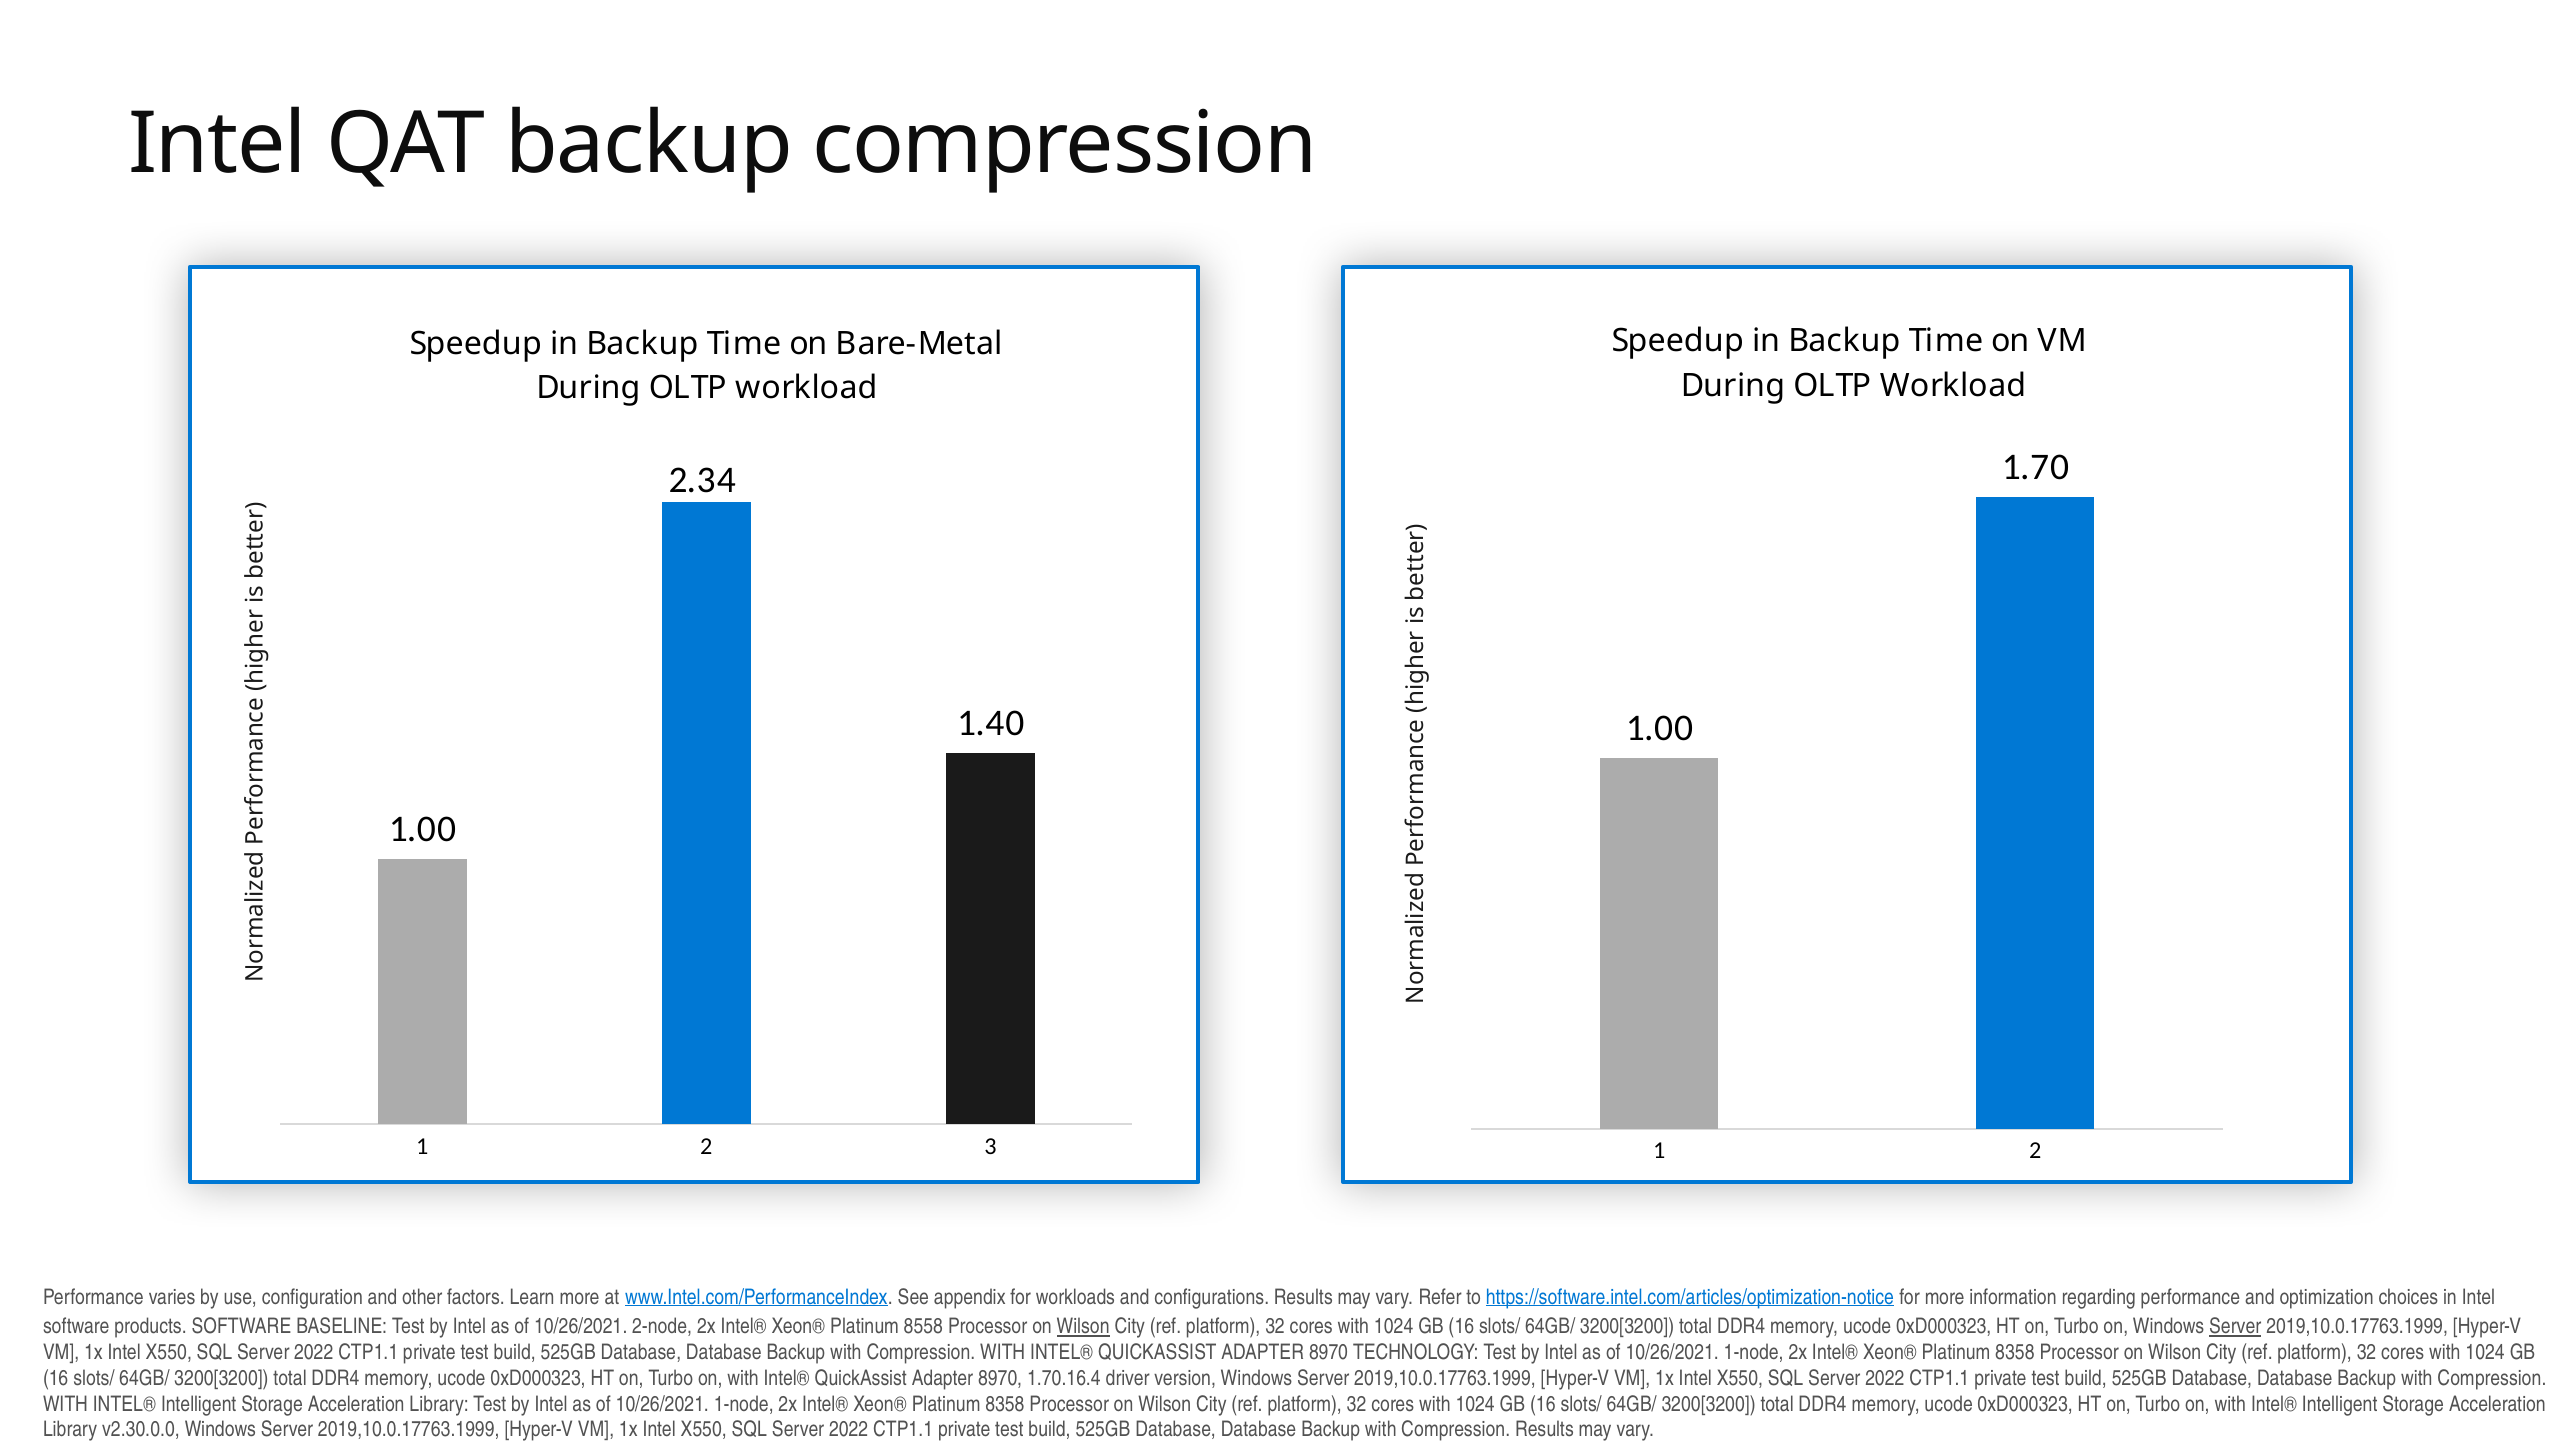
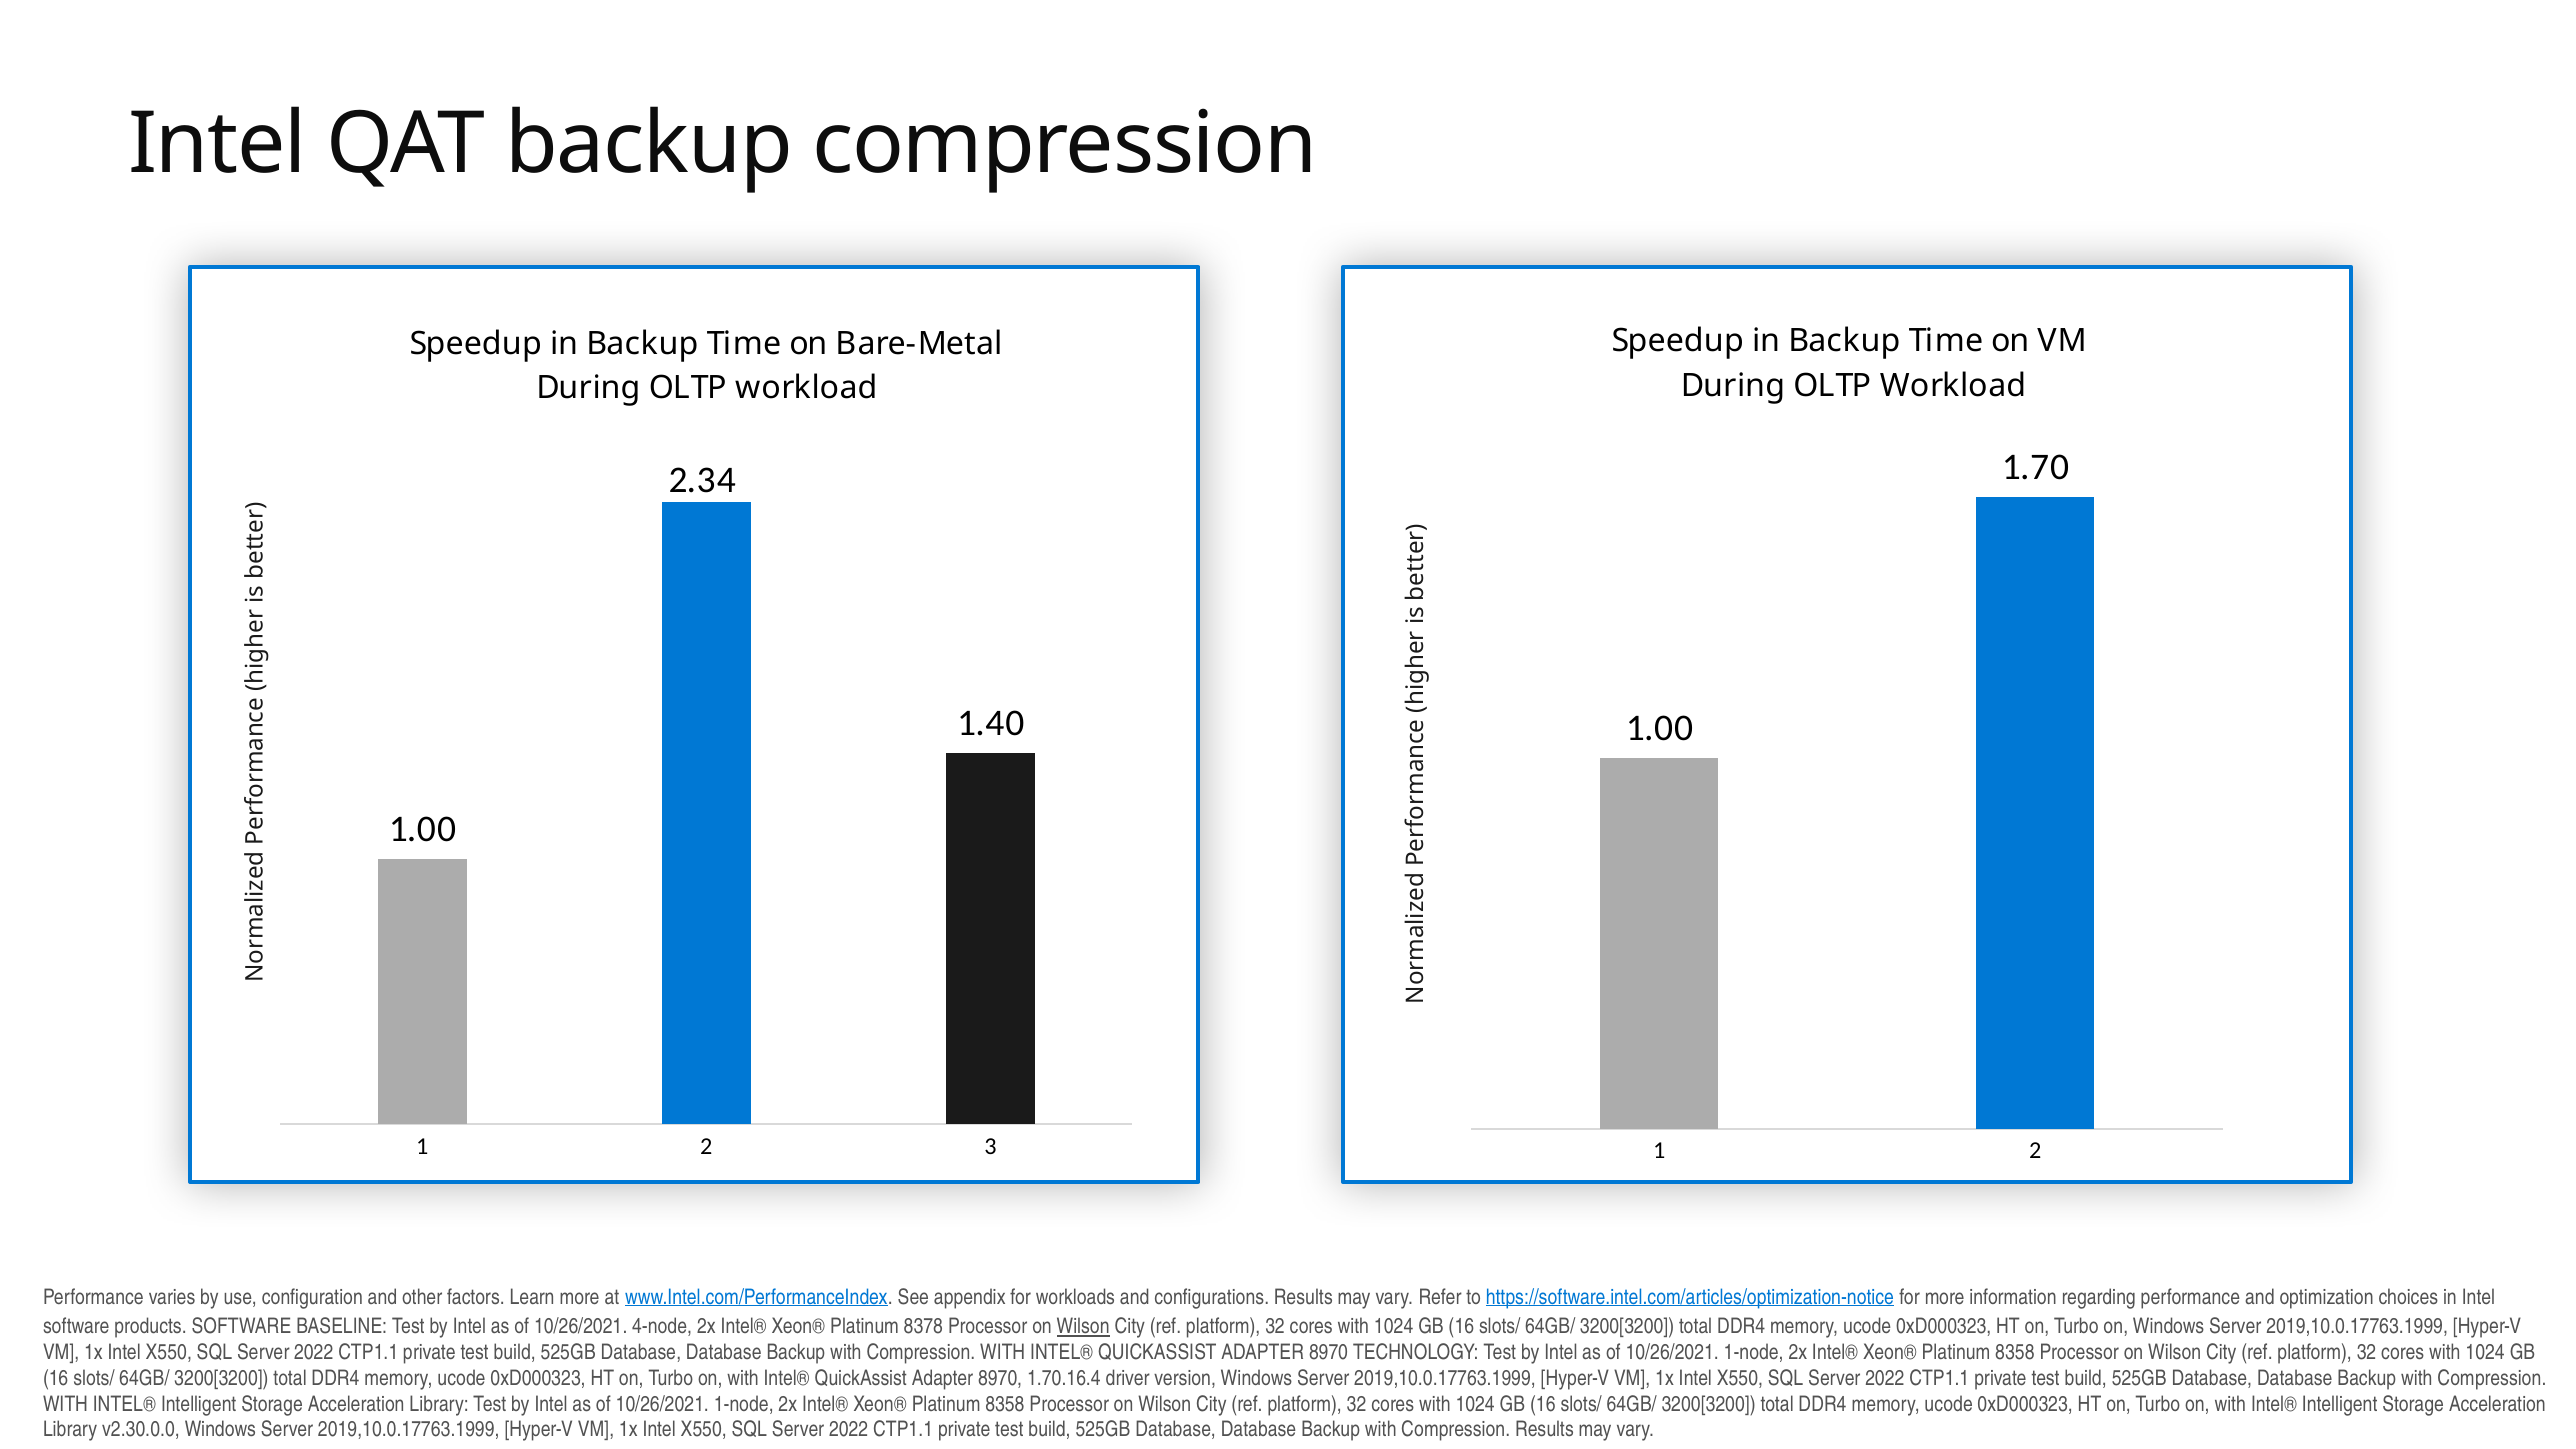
2-node: 2-node -> 4-node (662, 1327)
8558: 8558 -> 8378 (923, 1327)
Server underline: present -> none (2235, 1327)
